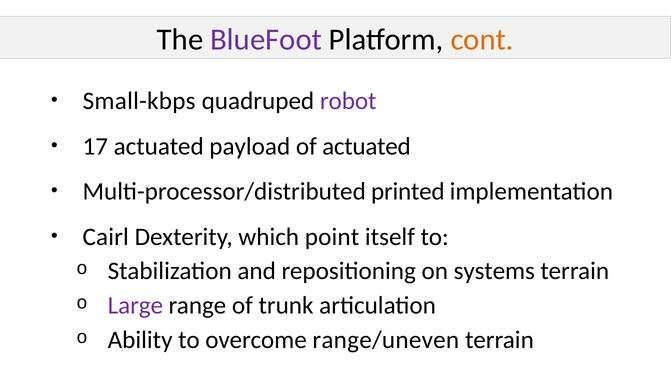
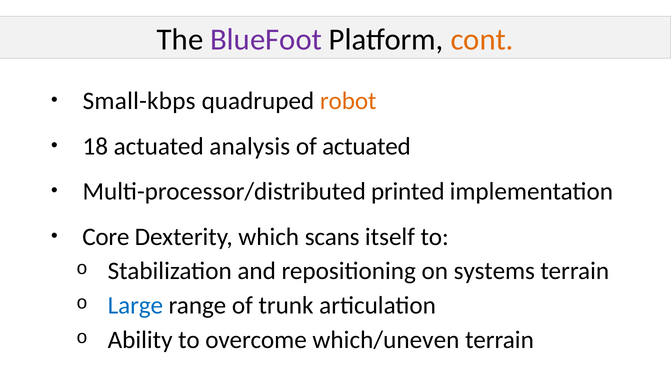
robot colour: purple -> orange (348, 101)
17: 17 -> 18 (95, 146)
payload: payload -> analysis (250, 146)
Cairl: Cairl -> Core (106, 237)
point: point -> scans (332, 237)
Large colour: purple -> blue (135, 306)
range/uneven: range/uneven -> which/uneven (386, 340)
